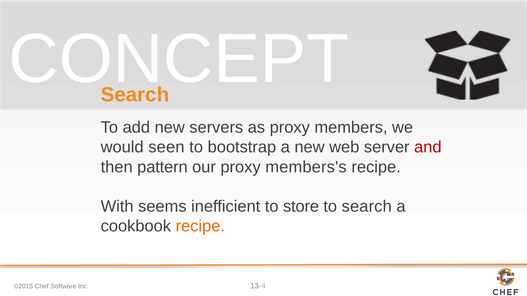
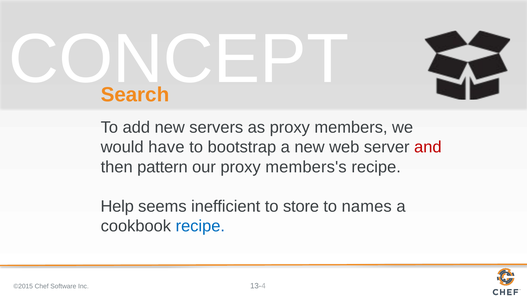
seen: seen -> have (166, 147)
With: With -> Help (117, 207)
to search: search -> names (367, 207)
recipe colour: orange -> blue (200, 226)
